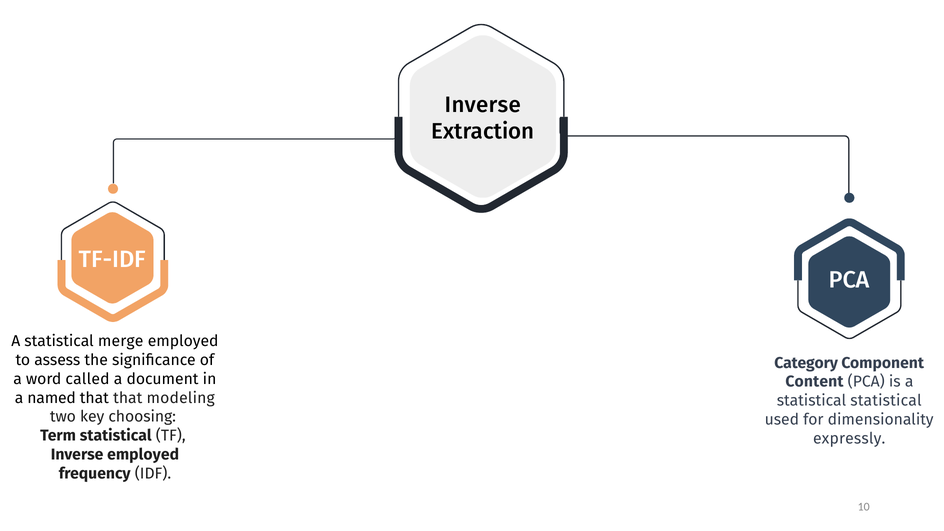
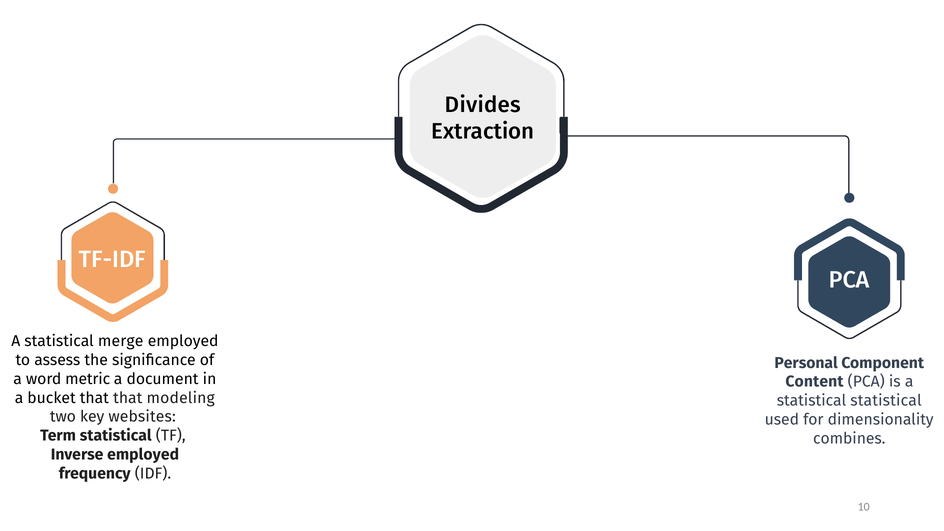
Inverse: Inverse -> Divides (483, 105)
Category: Category -> Personal (806, 363)
called: called -> metric (88, 379)
named: named -> bucket (52, 398)
choosing: choosing -> websites (142, 417)
expressly: expressly -> combines (849, 438)
